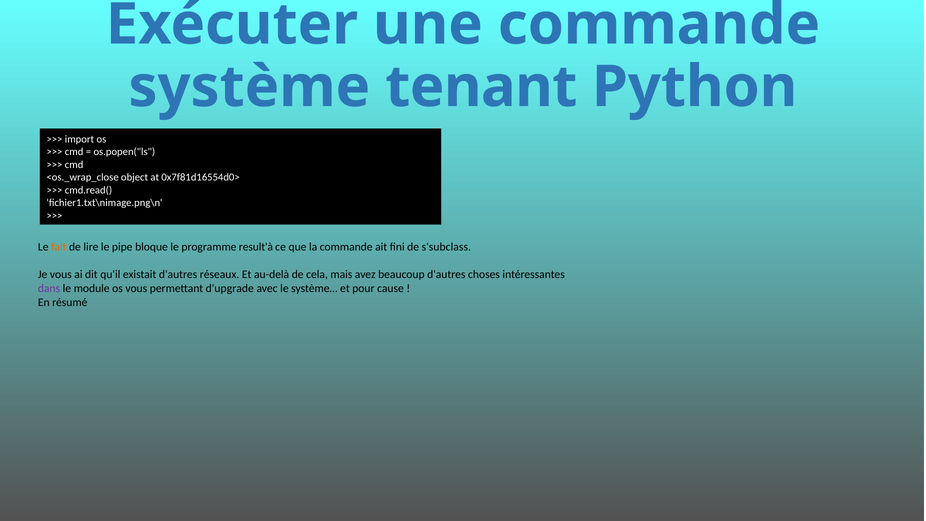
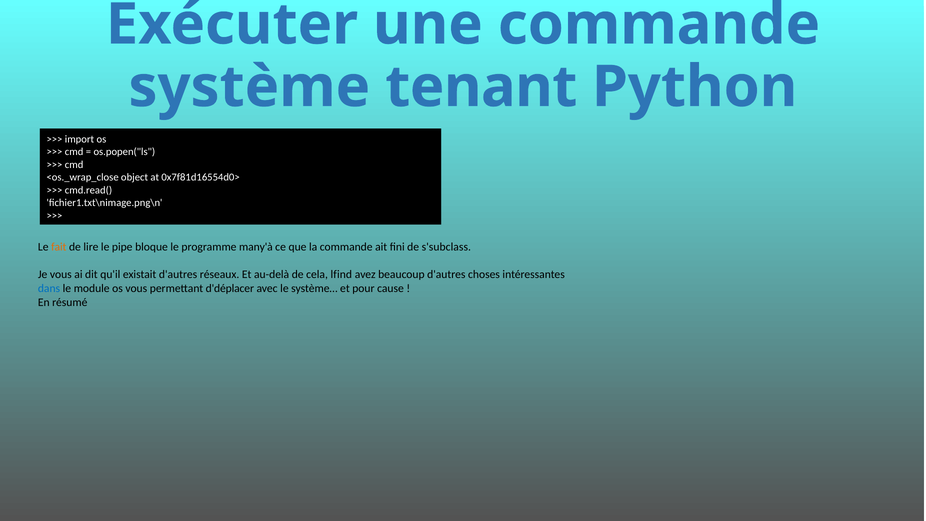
result'à: result'à -> many'à (256, 247)
mais: mais -> lfind (341, 275)
dans colour: purple -> blue (49, 288)
d'upgrade: d'upgrade -> d'déplacer (230, 288)
